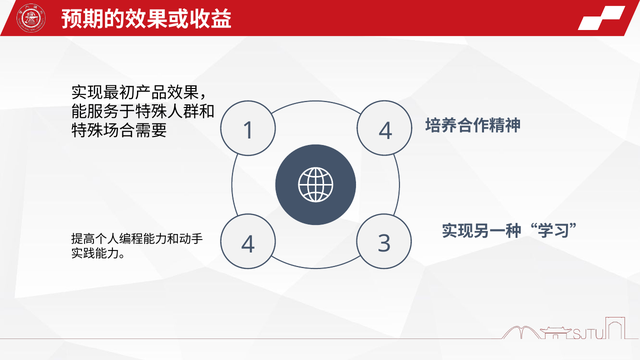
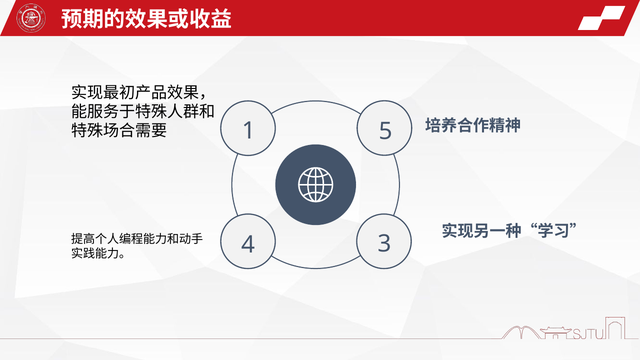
1 4: 4 -> 5 (386, 131)
